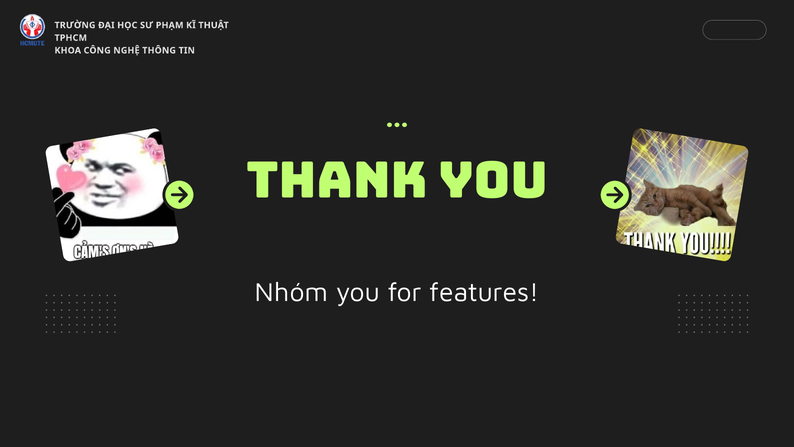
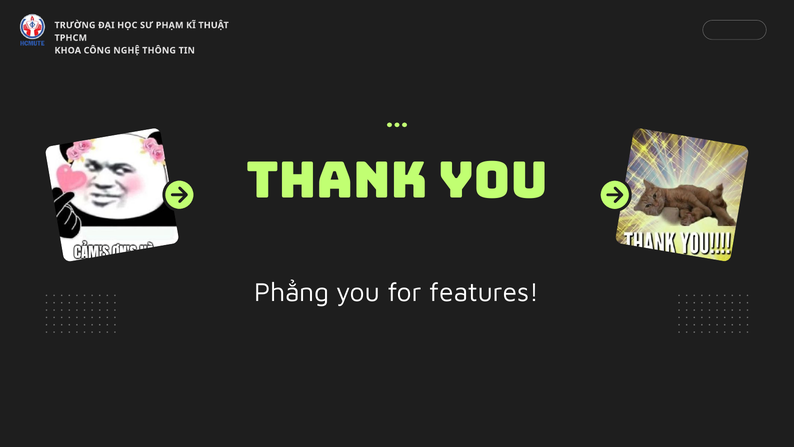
Nhóm: Nhóm -> Phẳng (292, 292)
